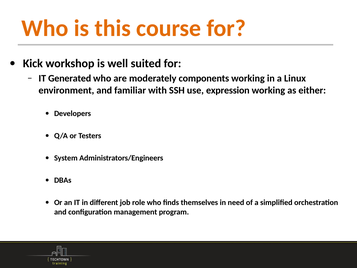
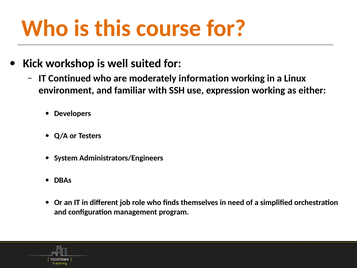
Generated: Generated -> Continued (70, 78)
components: components -> information (204, 78)
